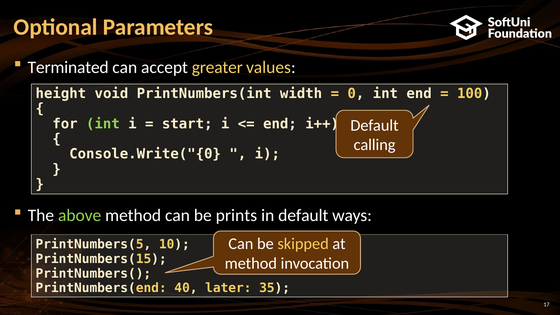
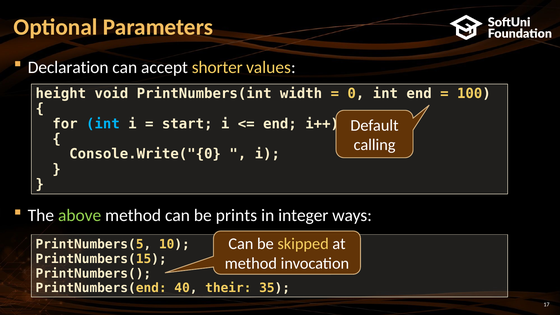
Terminated: Terminated -> Declaration (68, 67)
greater: greater -> shorter (217, 67)
int colour: light green -> light blue (103, 124)
in default: default -> integer (303, 216)
later: later -> their (228, 288)
